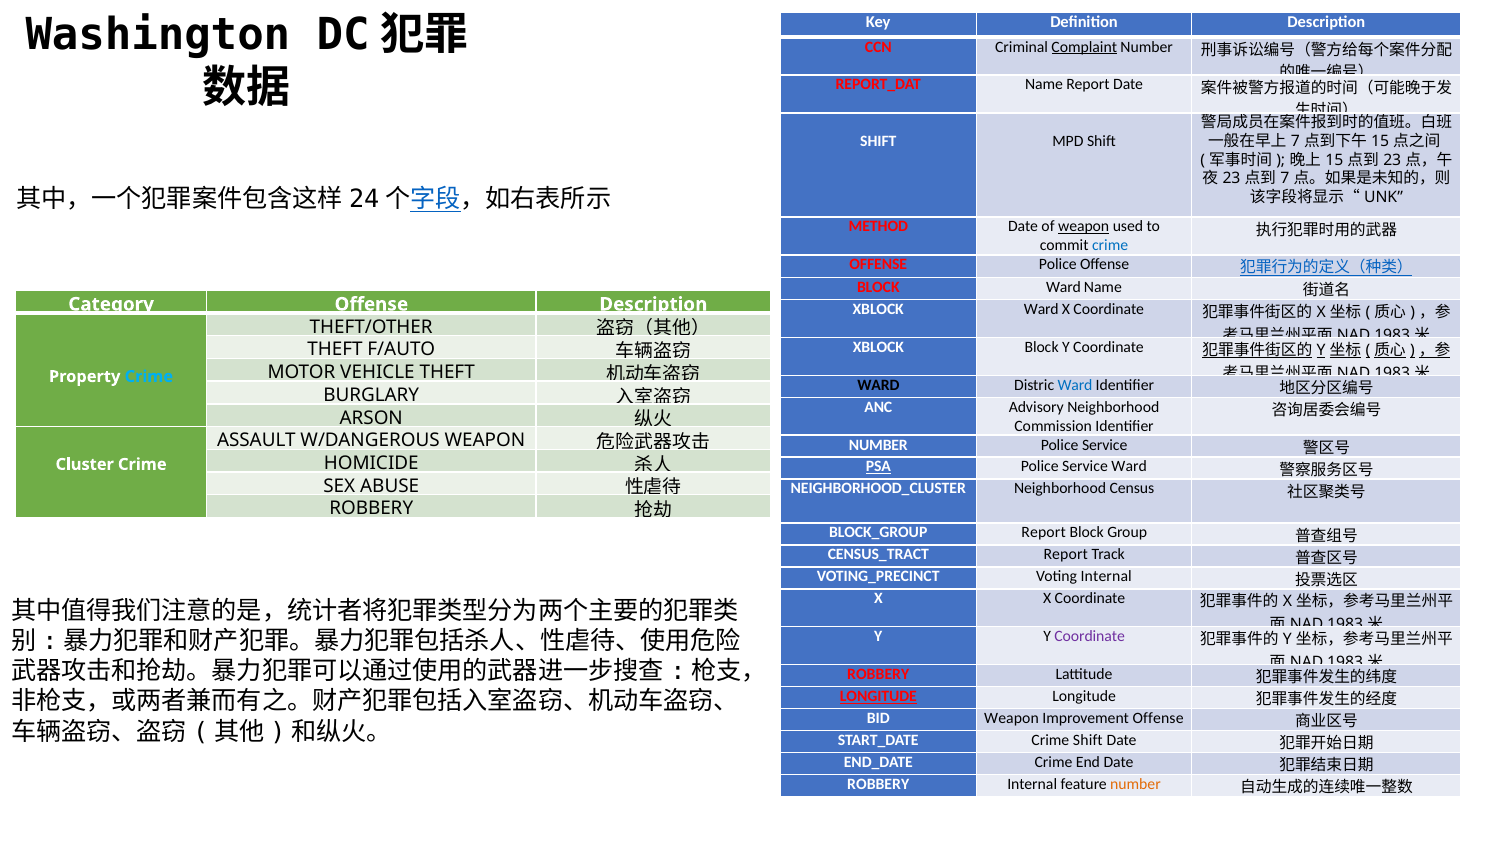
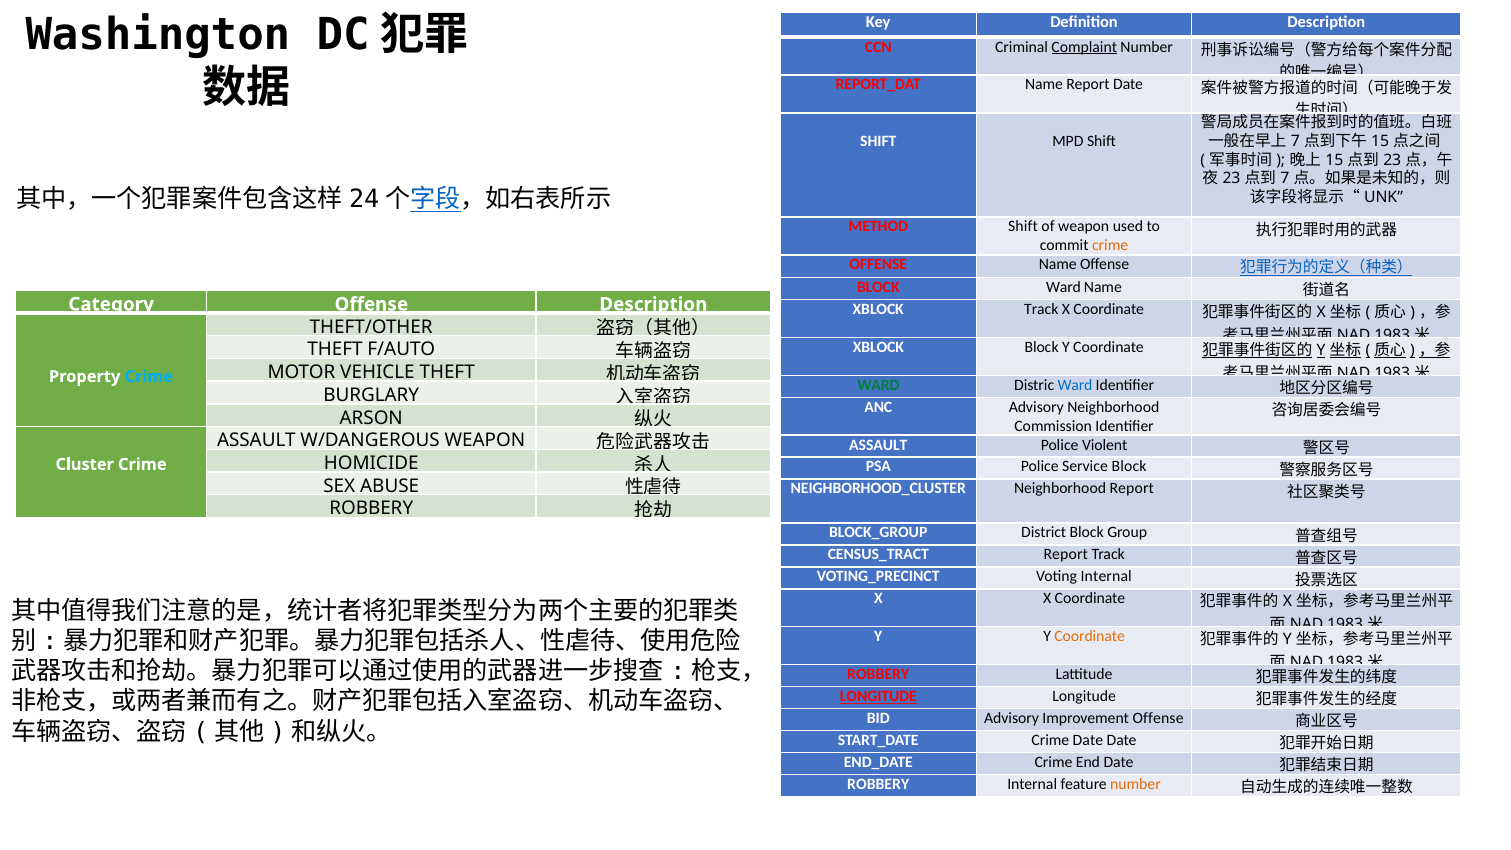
METHOD Date: Date -> Shift (1023, 227)
weapon underline: present -> none (1084, 227)
crime colour: blue -> orange (1110, 246)
OFFENSE Police: Police -> Name (1058, 265)
XBLOCK Ward: Ward -> Track (1041, 309)
WARD colour: black -> green (878, 385)
NUMBER: NUMBER -> ASSAULT (878, 445)
Service: Service -> Violent (1105, 445)
PSA underline: present -> none (878, 467)
Service Ward: Ward -> Block (1129, 467)
Neighborhood Census: Census -> Report (1132, 489)
Report: Report -> District (1044, 533)
Coordinate colour: purple -> orange (1090, 636)
BID Weapon: Weapon -> Advisory (1012, 718)
Crime Shift: Shift -> Date (1088, 740)
